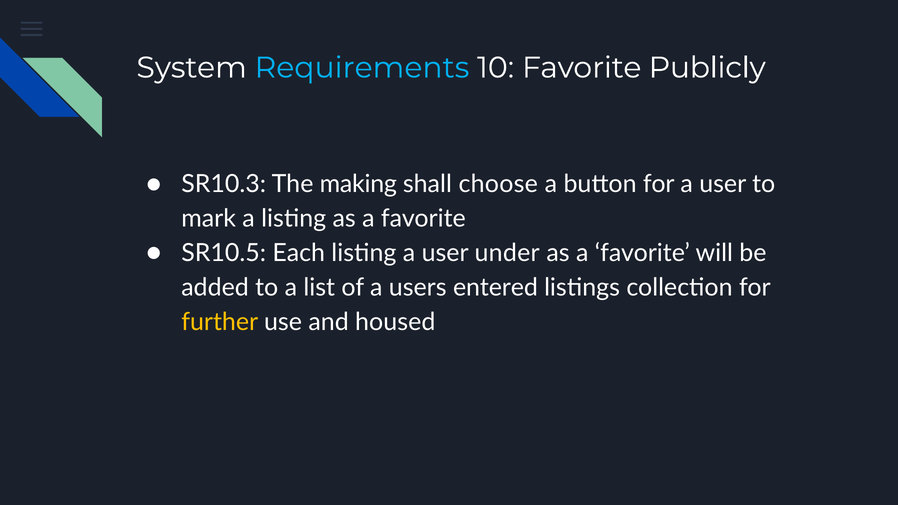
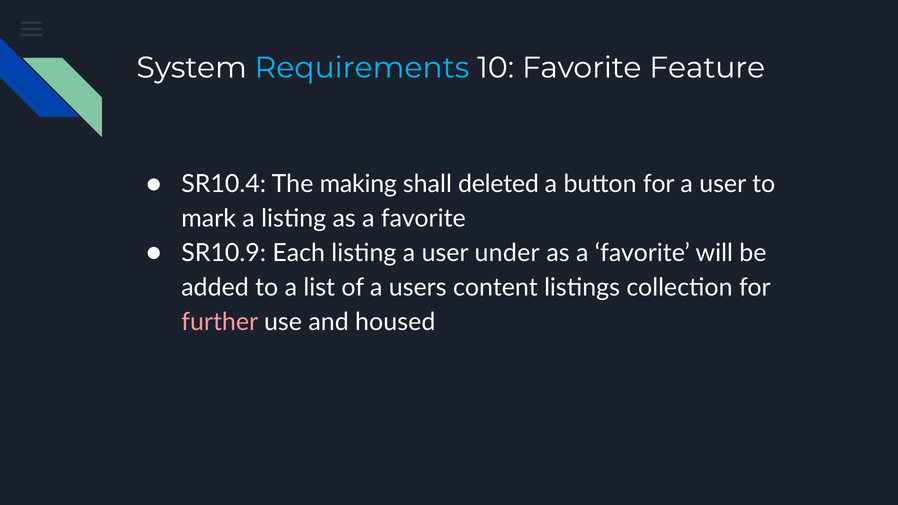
Publicly: Publicly -> Feature (707, 68)
SR10.3: SR10.3 -> SR10.4 (224, 184)
choose: choose -> deleted (498, 184)
SR10.5: SR10.5 -> SR10.9 (224, 253)
entered: entered -> content (495, 287)
further colour: yellow -> pink (220, 322)
